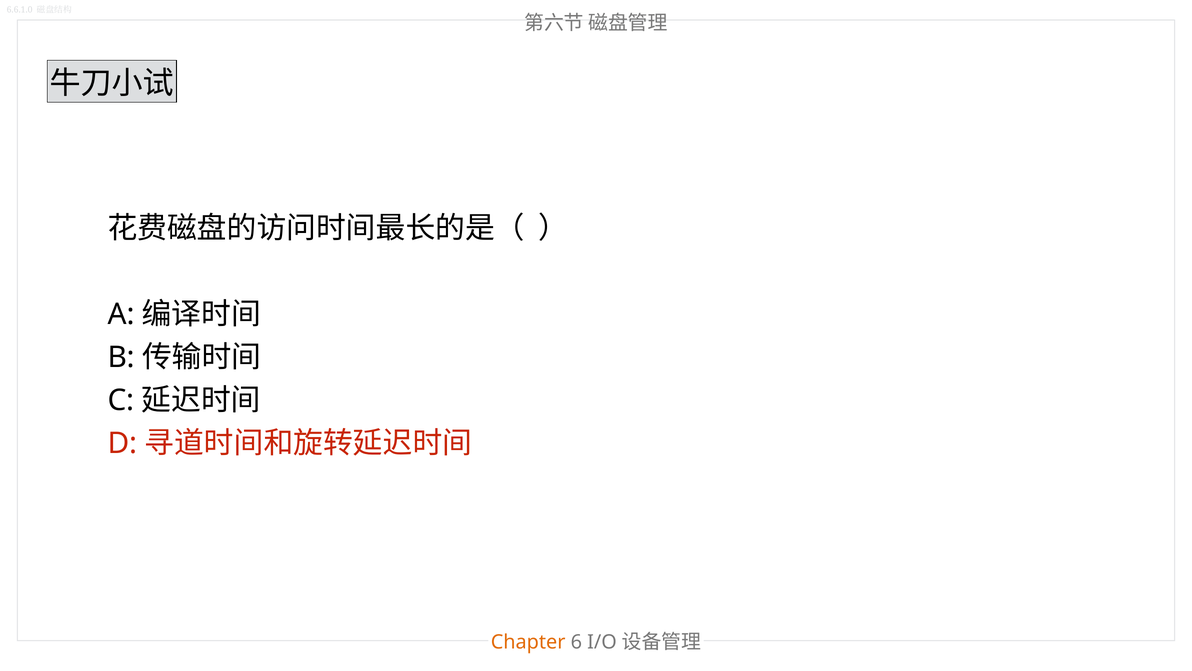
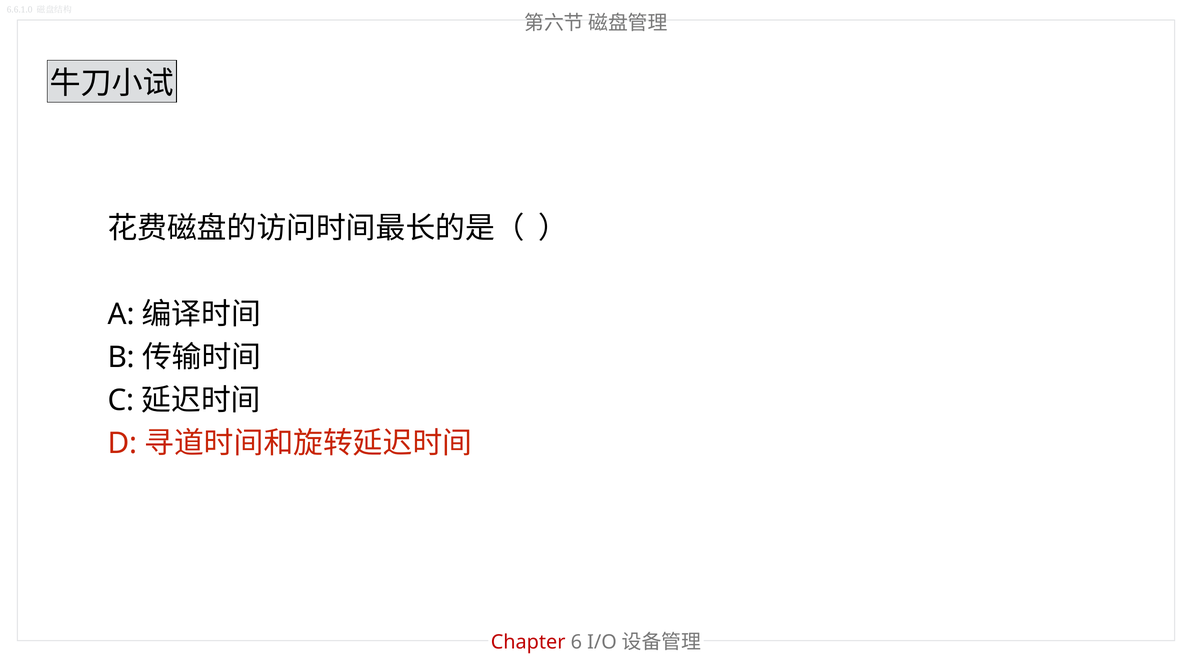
Chapter colour: orange -> red (528, 642)
